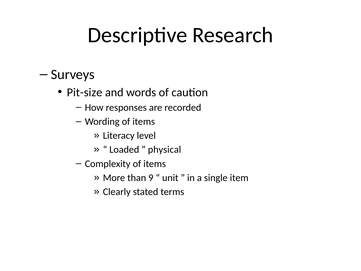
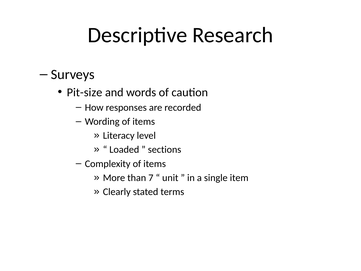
physical: physical -> sections (165, 150)
9: 9 -> 7 (151, 178)
